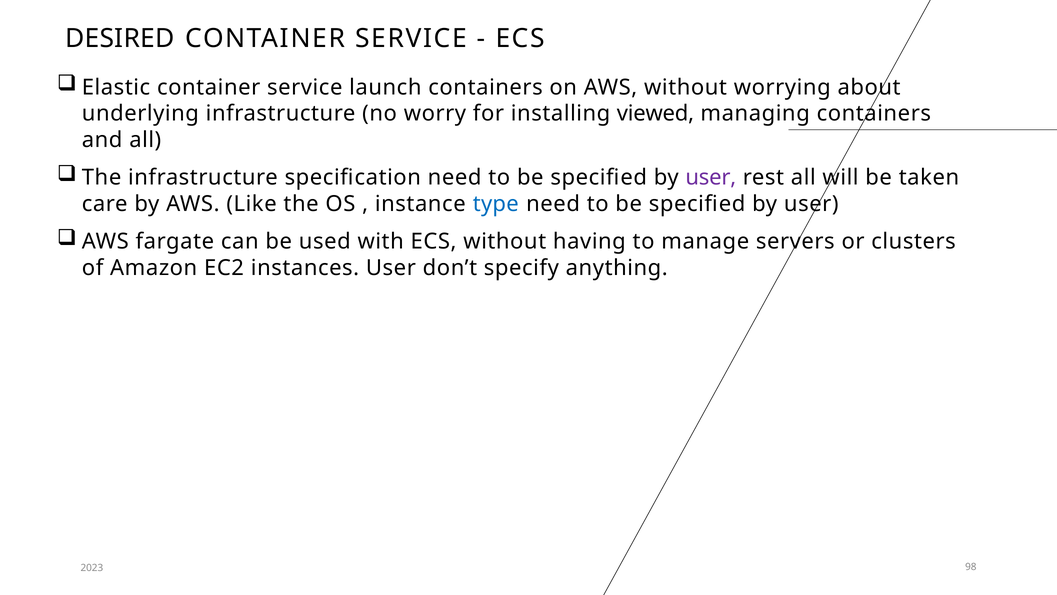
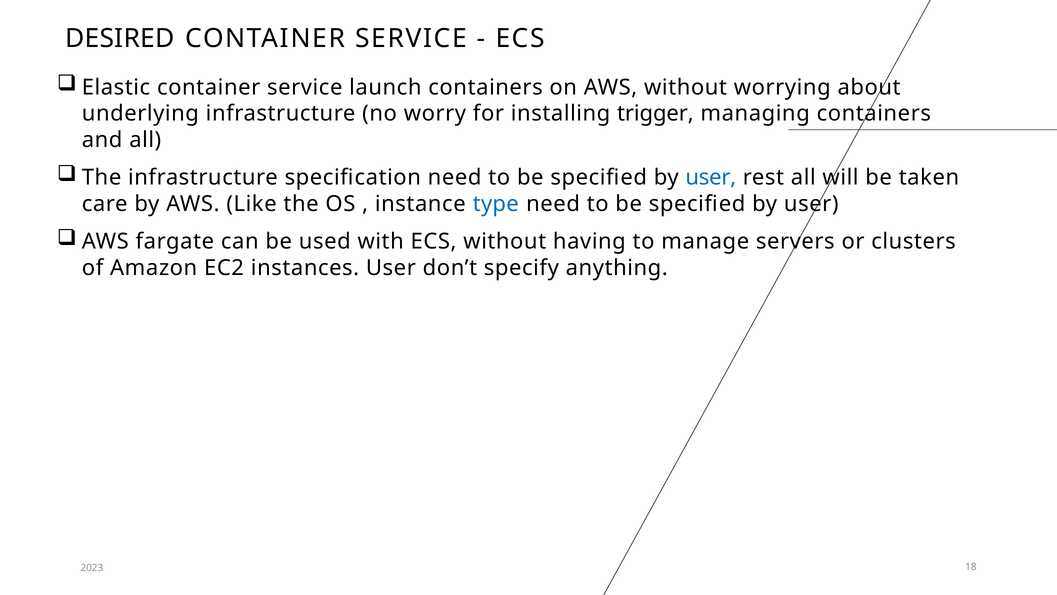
viewed: viewed -> trigger (655, 114)
user colour: purple -> blue (711, 178)
98: 98 -> 18 (971, 567)
